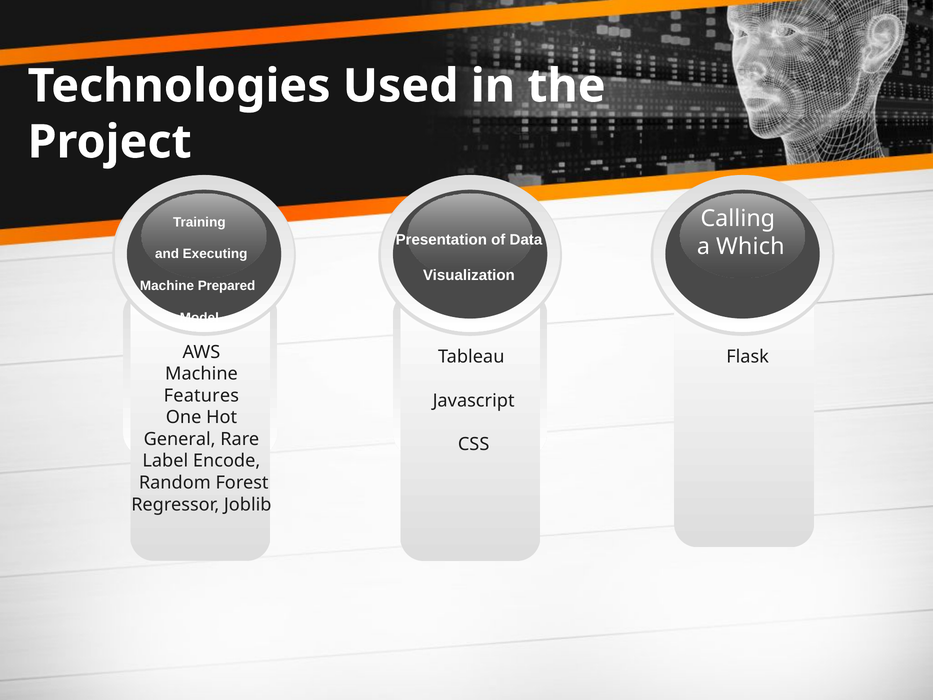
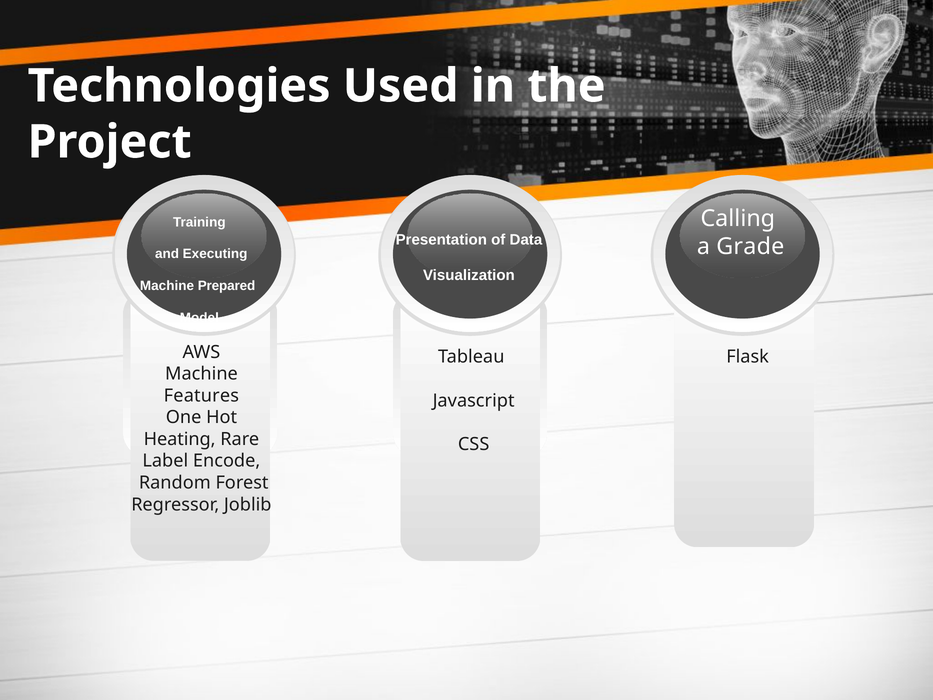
Which: Which -> Grade (750, 246)
General: General -> Heating (180, 439)
